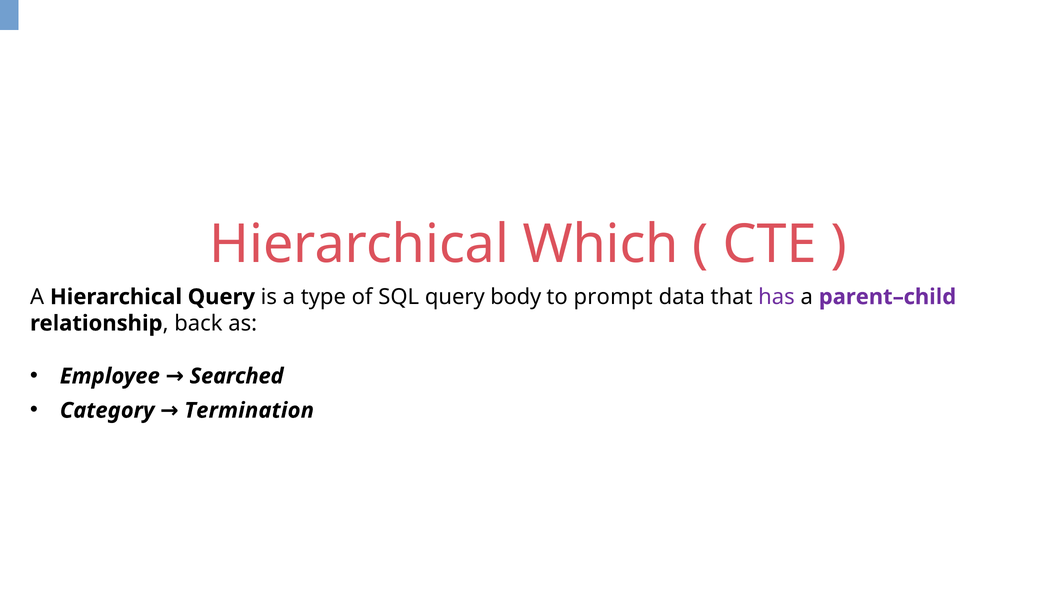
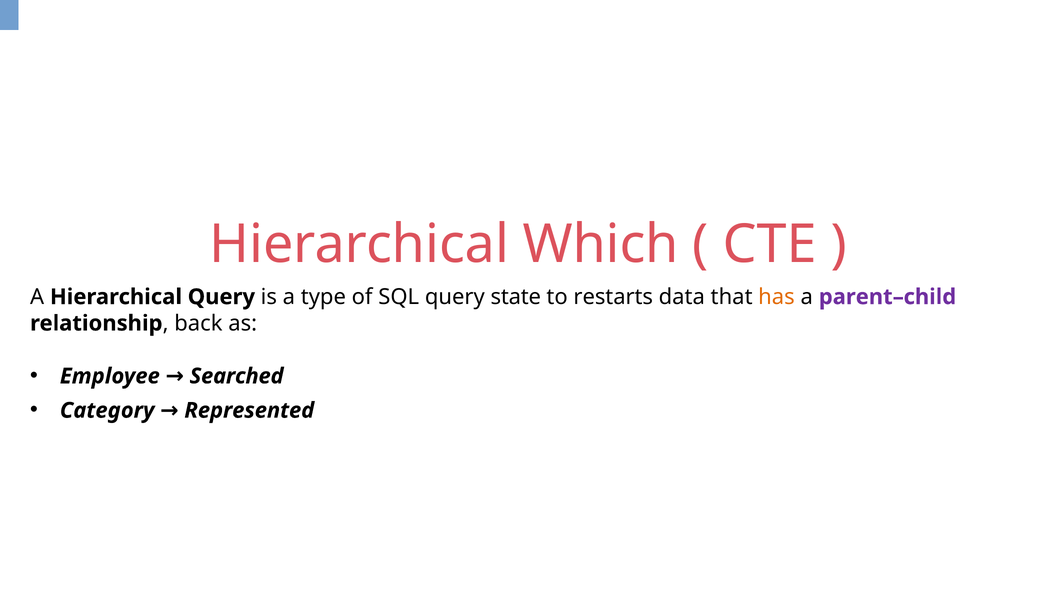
body: body -> state (516, 297)
prompt: prompt -> restarts (613, 297)
has colour: purple -> orange (776, 297)
Termination: Termination -> Represented (249, 410)
